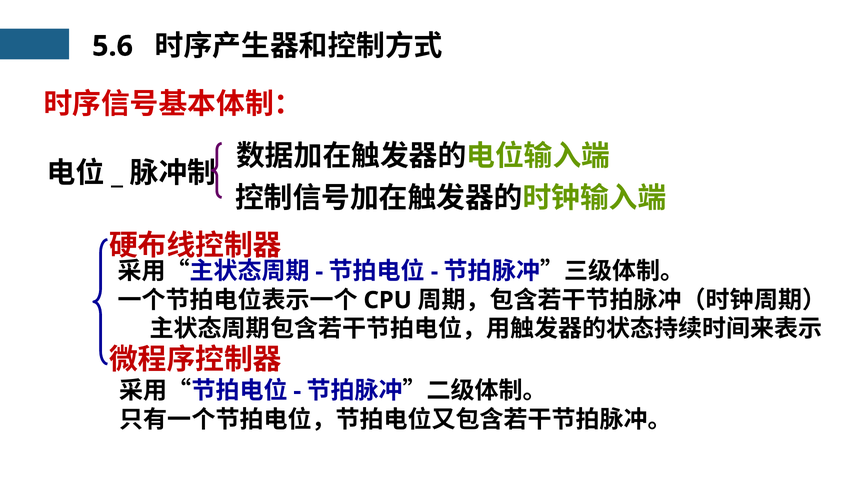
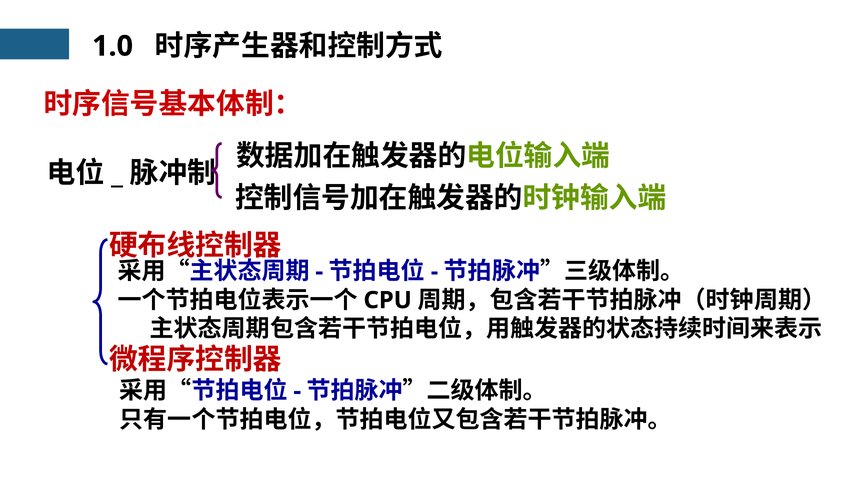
5.6: 5.6 -> 1.0 (113, 46)
